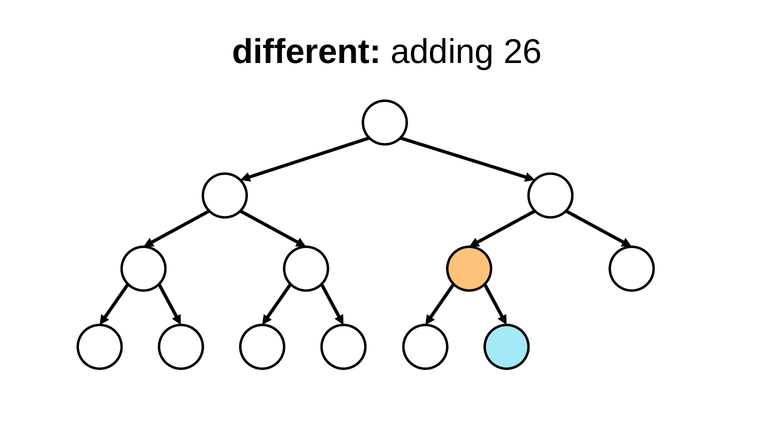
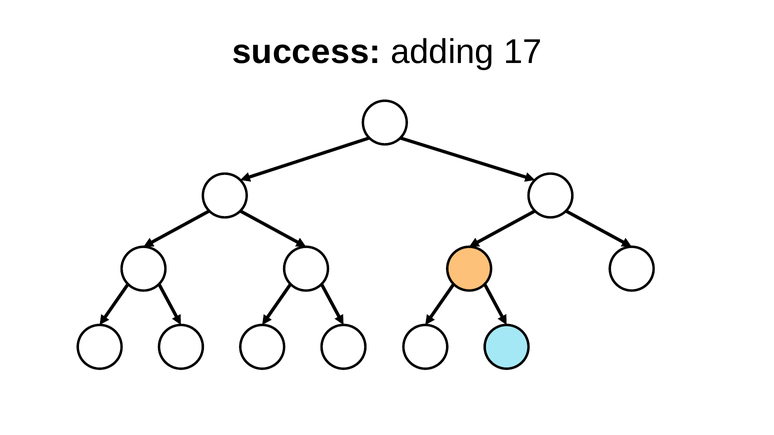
different: different -> success (306, 52)
26: 26 -> 17 (523, 52)
